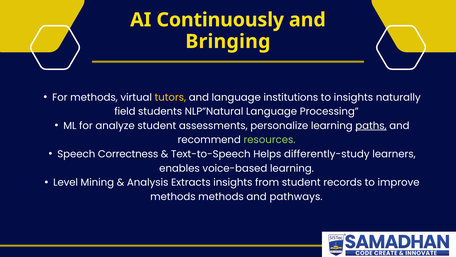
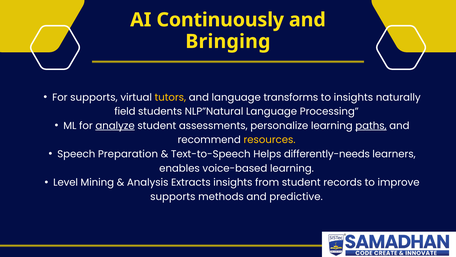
For methods: methods -> supports (94, 97)
institutions: institutions -> transforms (291, 97)
analyze underline: none -> present (115, 126)
resources colour: light green -> yellow (269, 140)
Correctness: Correctness -> Preparation (128, 154)
differently-study: differently-study -> differently-needs (327, 154)
methods: methods -> supports (173, 196)
pathways: pathways -> predictive (296, 196)
